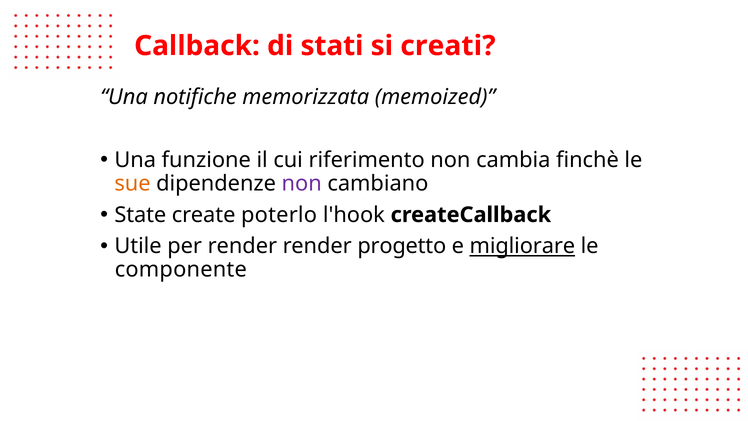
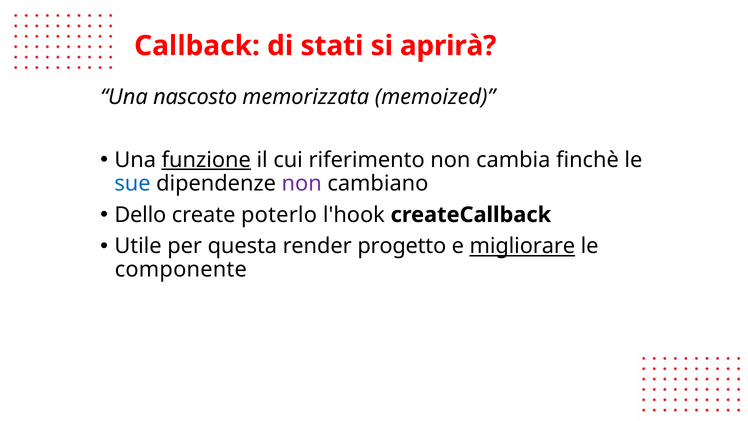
creati: creati -> aprirà (448, 46)
notifiche: notifiche -> nascosto (195, 97)
funzione underline: none -> present (206, 160)
sue colour: orange -> blue (132, 183)
State: State -> Dello (140, 215)
per render: render -> questa (242, 246)
